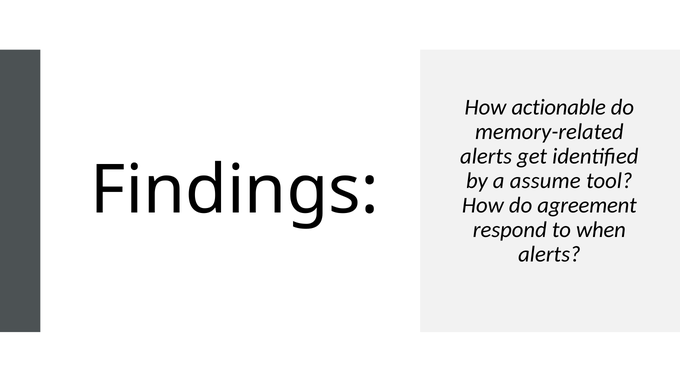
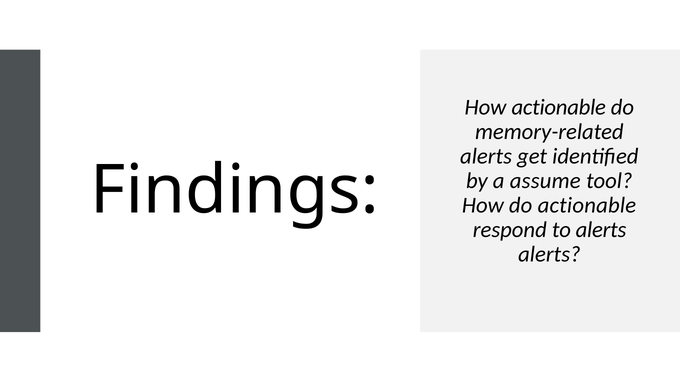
do agreement: agreement -> actionable (587, 205)
to when: when -> alerts (601, 230)
